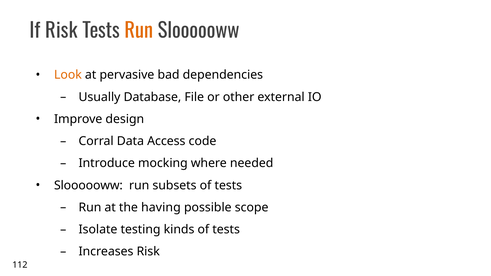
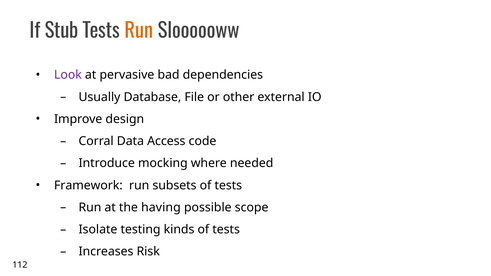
If Risk: Risk -> Stub (62, 31)
Look colour: orange -> purple (68, 75)
Sloooooww: Sloooooww -> Framework (88, 185)
